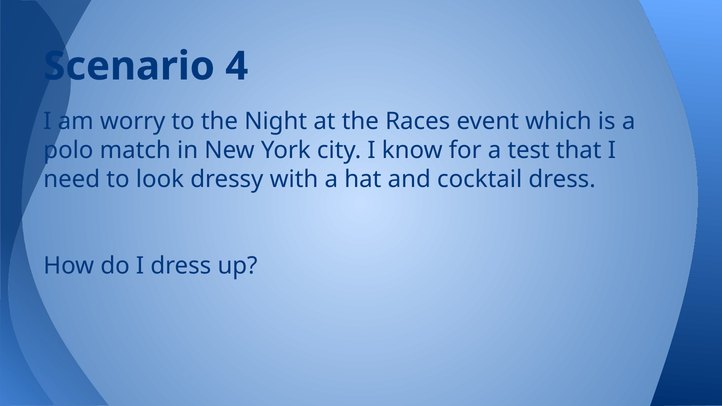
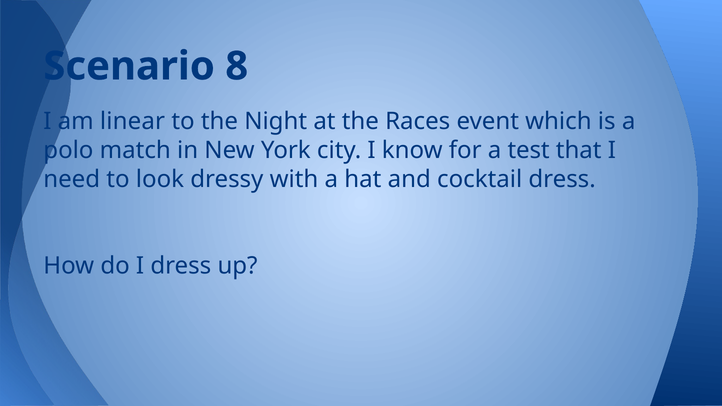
4: 4 -> 8 (237, 66)
worry: worry -> linear (133, 122)
